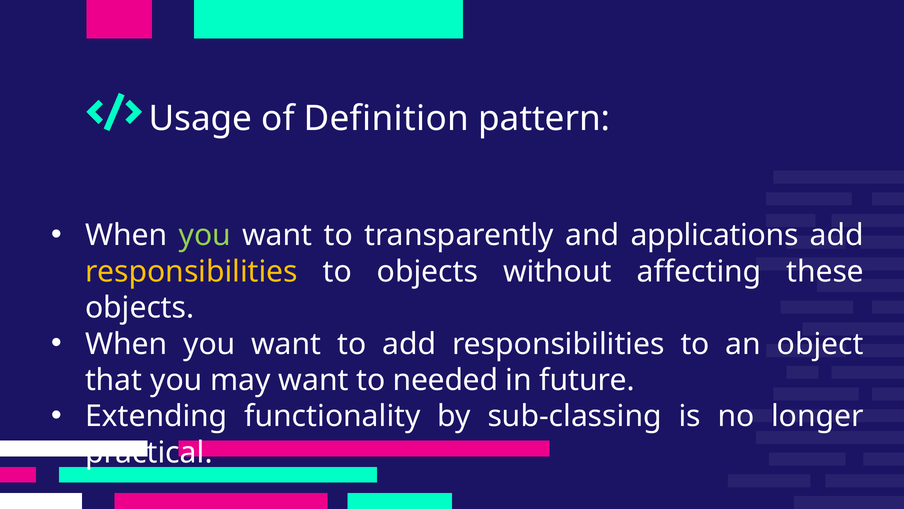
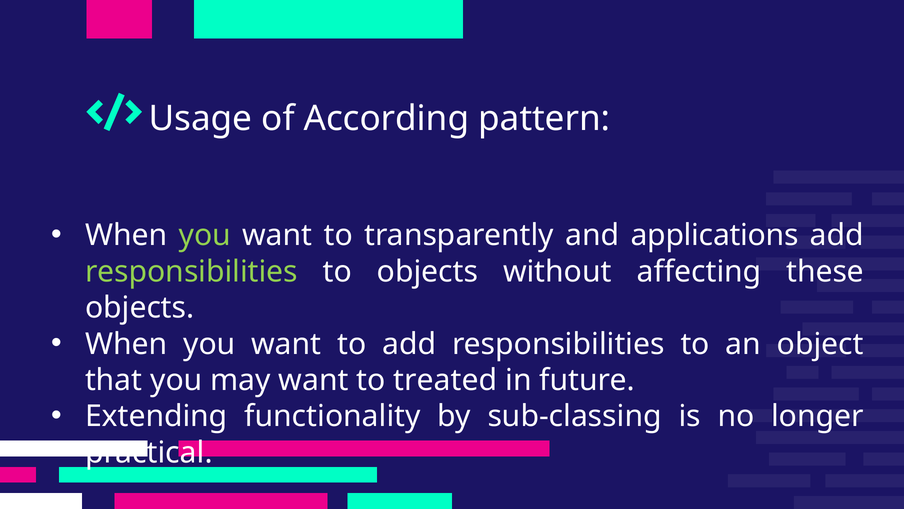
Definition: Definition -> According (387, 119)
responsibilities colour: yellow -> light green (191, 271)
needed: needed -> treated (445, 380)
